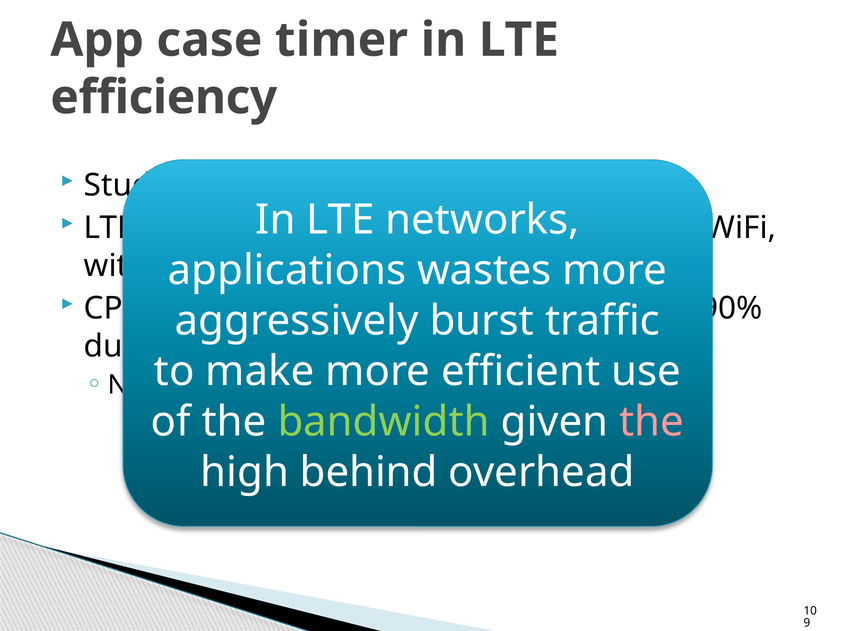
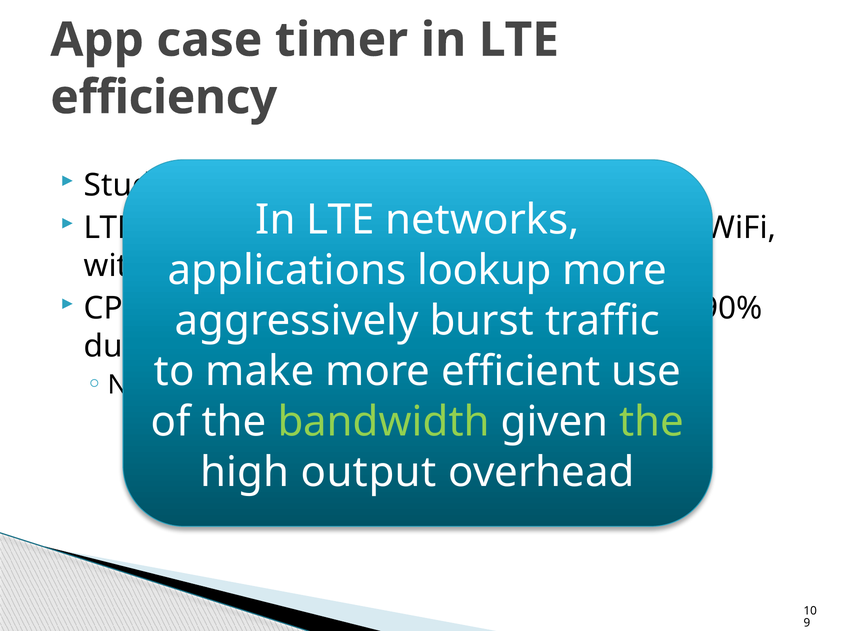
wastes: wastes -> lookup (484, 270)
the colour: pink -> light green (652, 422)
high behind: behind -> output (369, 472)
